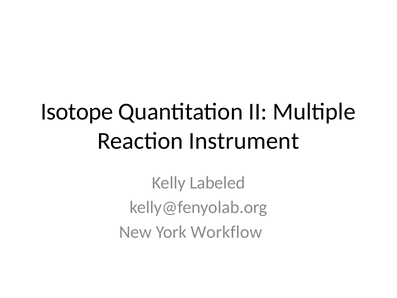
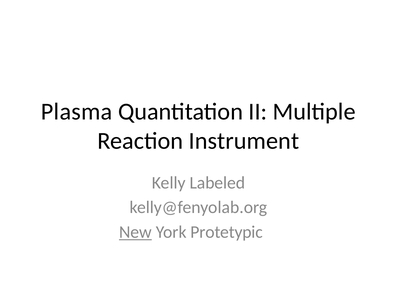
Isotope: Isotope -> Plasma (77, 112)
New underline: none -> present (135, 232)
Workflow: Workflow -> Protetypic (227, 232)
